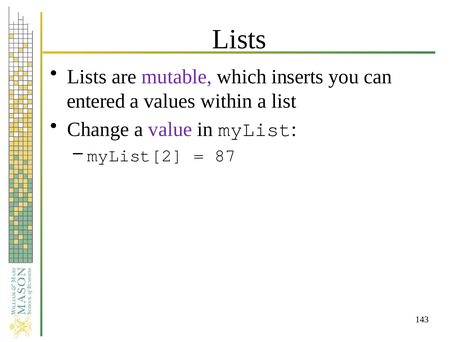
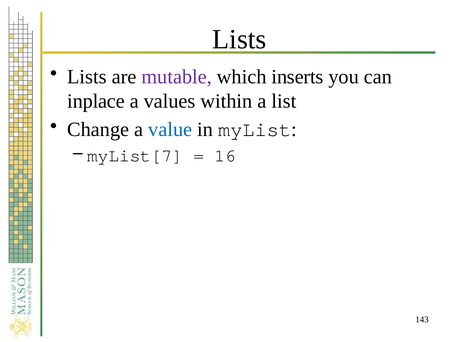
entered: entered -> inplace (96, 101)
value colour: purple -> blue (170, 129)
myList[2: myList[2 -> myList[7 (135, 156)
87: 87 -> 16 (225, 156)
